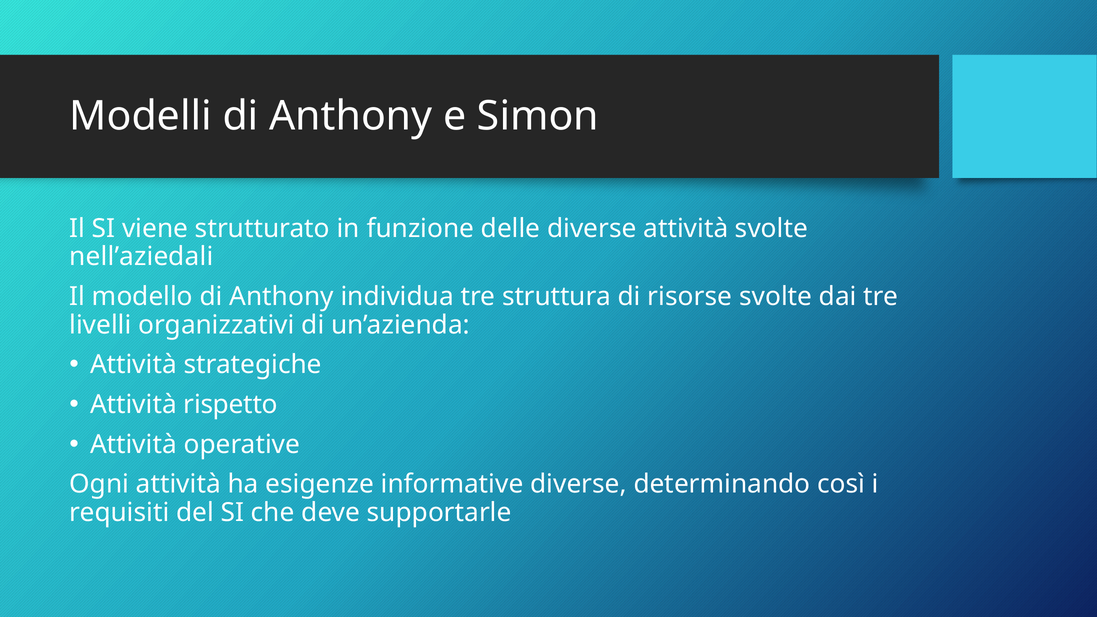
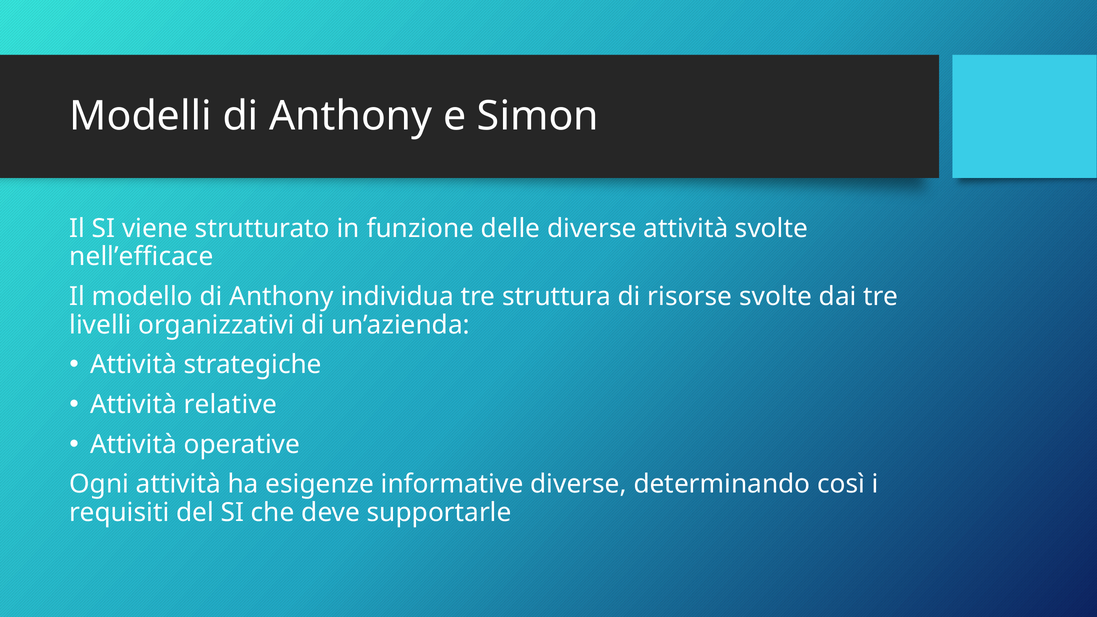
nell’aziedali: nell’aziedali -> nell’efficace (141, 257)
rispetto: rispetto -> relative (230, 405)
